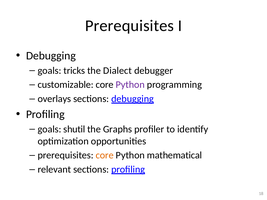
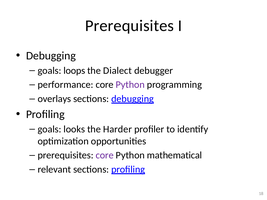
tricks: tricks -> loops (74, 71)
customizable: customizable -> performance (66, 85)
shutil: shutil -> looks (74, 129)
Graphs: Graphs -> Harder (118, 129)
core colour: orange -> purple (105, 155)
